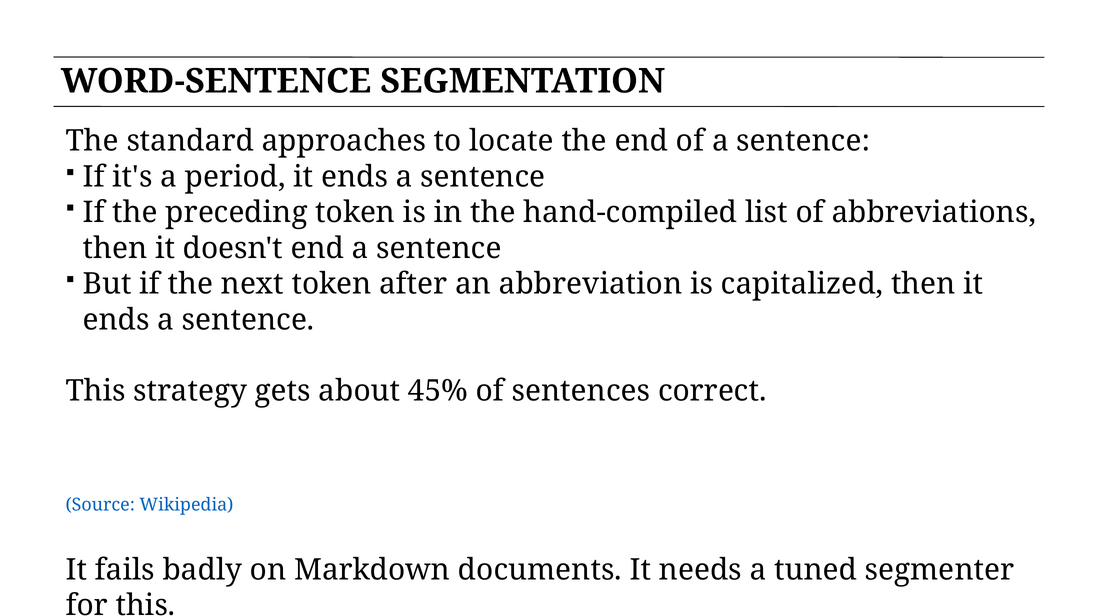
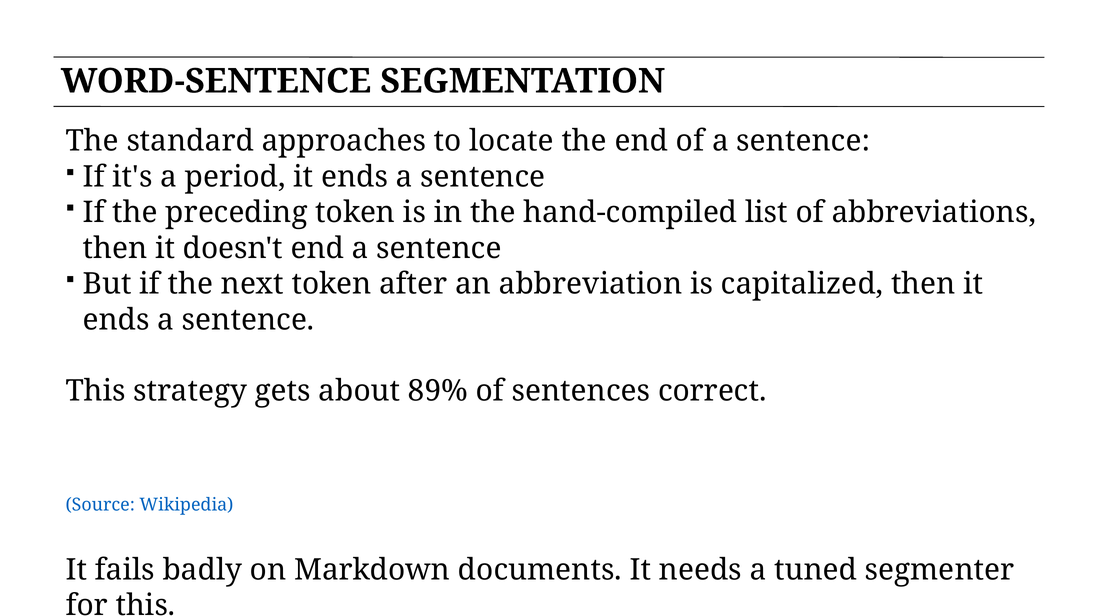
45%: 45% -> 89% (438, 392)
